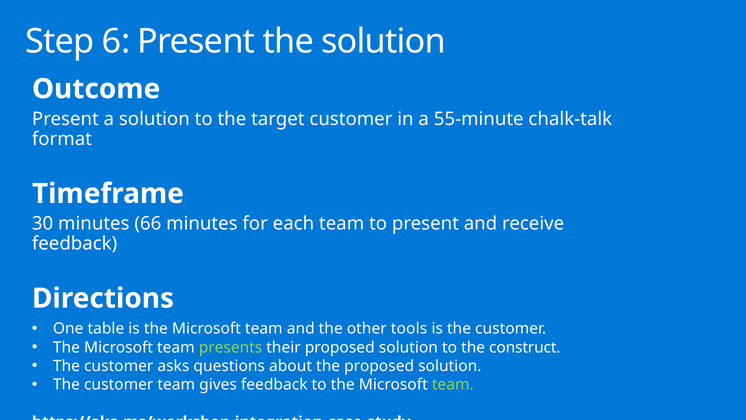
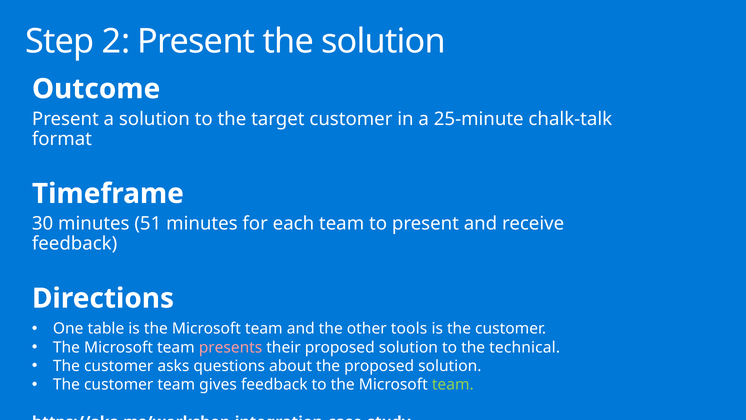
6: 6 -> 2 (116, 42)
55-minute: 55-minute -> 25-minute (479, 119)
66: 66 -> 51 (148, 223)
presents colour: light green -> pink (231, 347)
construct: construct -> technical (525, 347)
